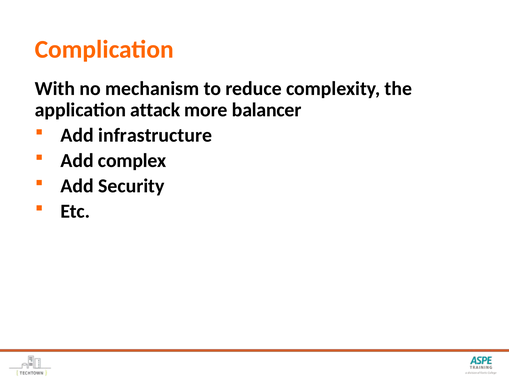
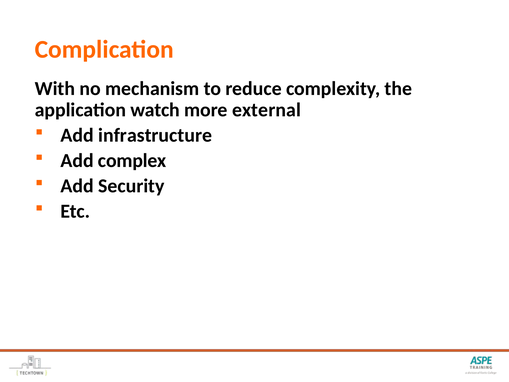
attack: attack -> watch (155, 110)
balancer: balancer -> external (267, 110)
